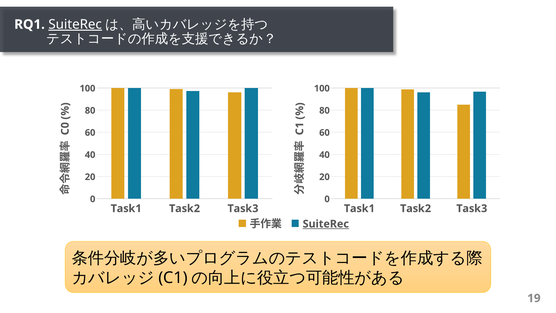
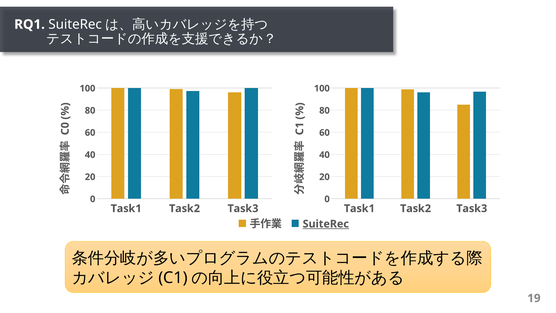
SuiteRec underline: present -> none (75, 24)
